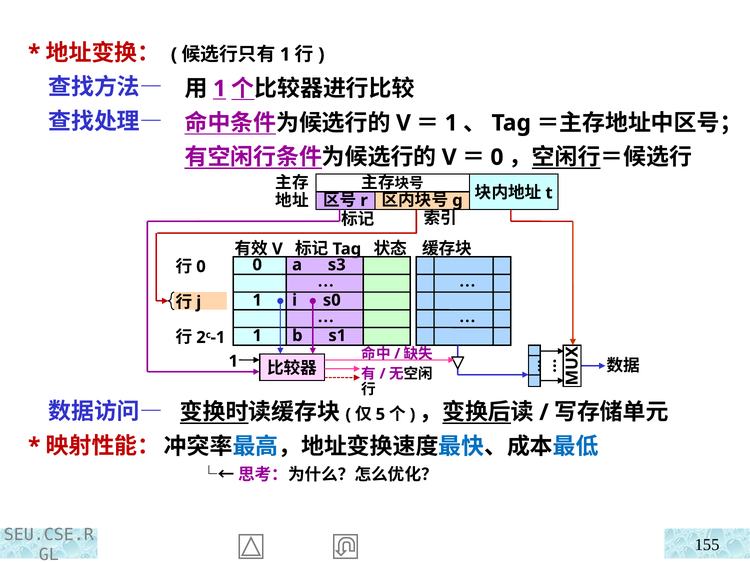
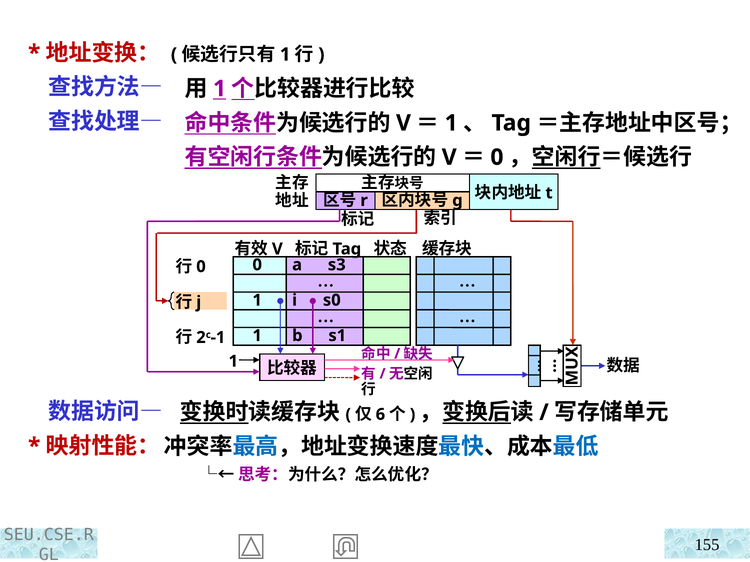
5: 5 -> 6 (380, 415)
